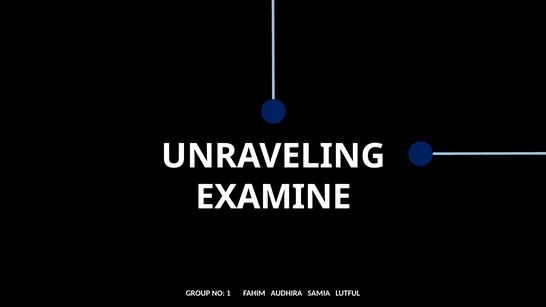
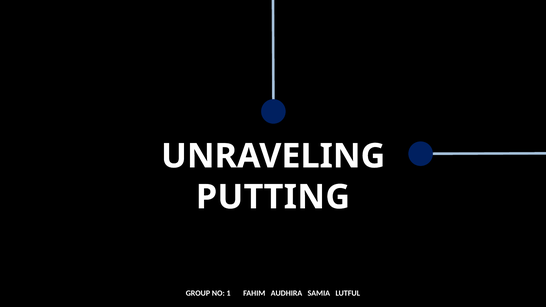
EXAMINE: EXAMINE -> PUTTING (273, 197)
